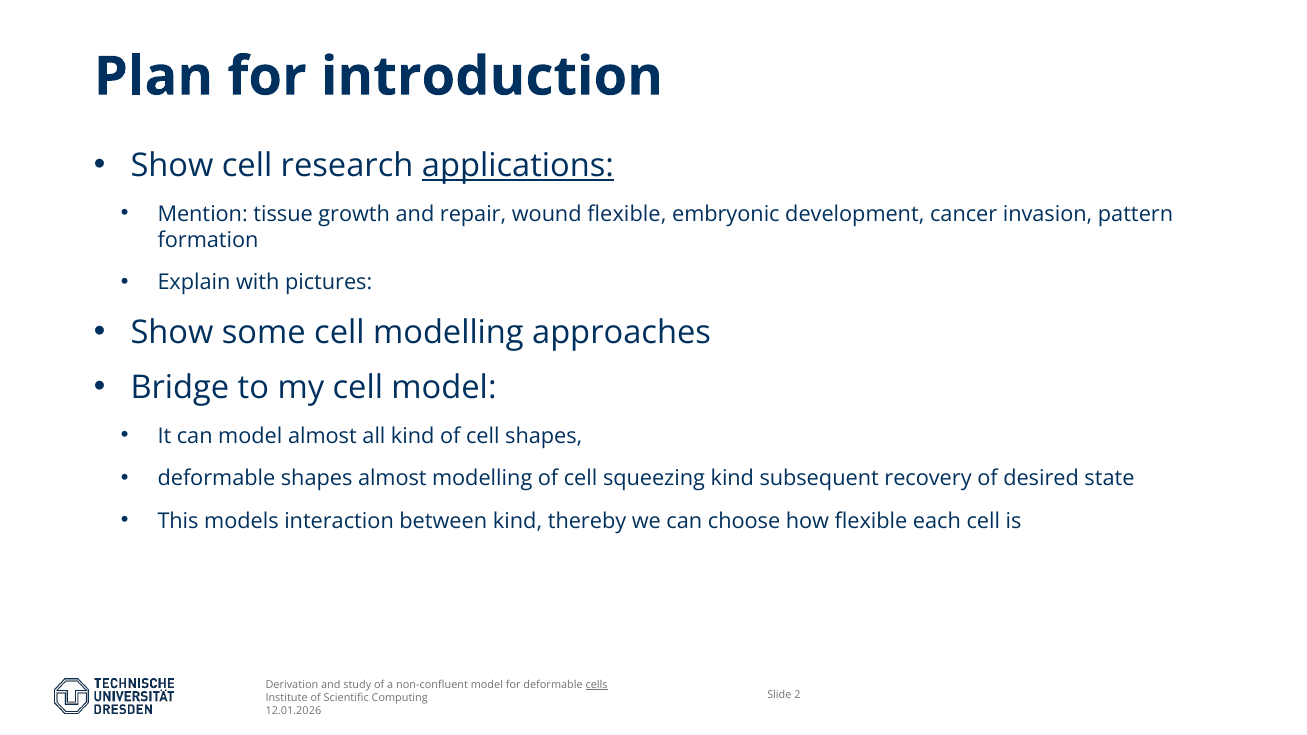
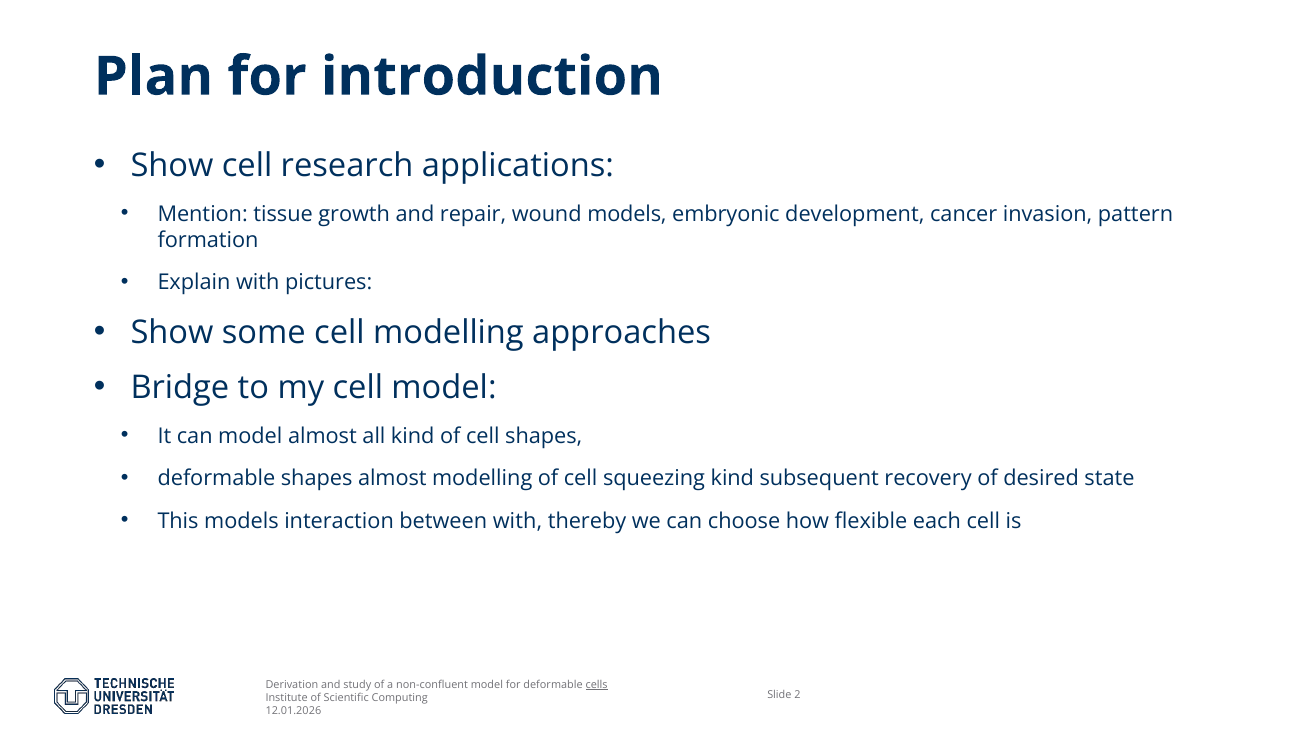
applications underline: present -> none (518, 166)
wound flexible: flexible -> models (627, 214)
between kind: kind -> with (517, 521)
